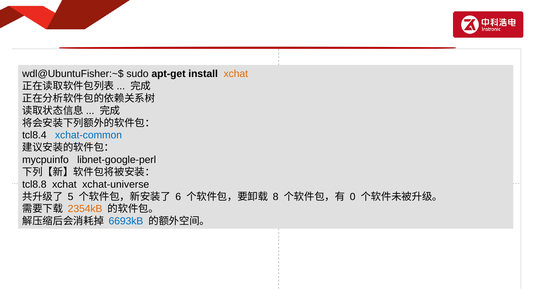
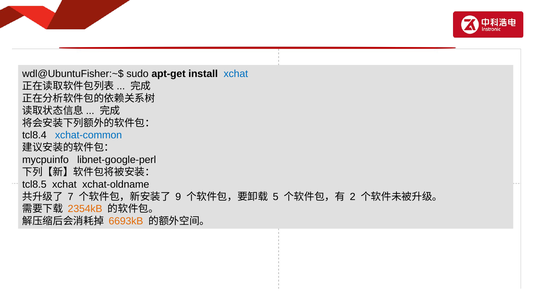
xchat colour: orange -> blue (236, 74)
tcl8.8: tcl8.8 -> tcl8.5 (34, 184)
xchat-universe: xchat-universe -> xchat-oldname (116, 184)
5: 5 -> 7 (71, 196)
6: 6 -> 9 (178, 196)
8: 8 -> 5 (276, 196)
0: 0 -> 2 (353, 196)
6693kB colour: blue -> orange (126, 221)
